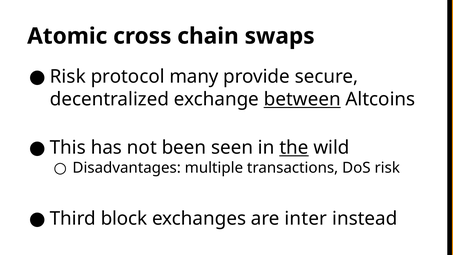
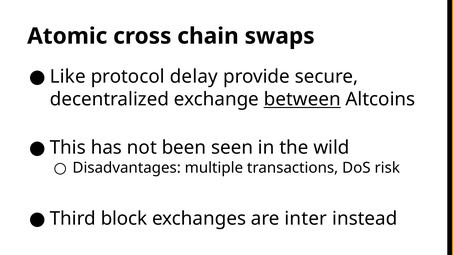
Risk: Risk -> Like (68, 77)
many: many -> delay (194, 77)
the underline: present -> none (294, 148)
